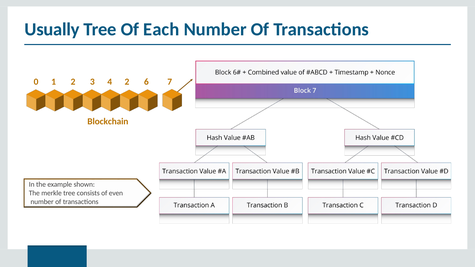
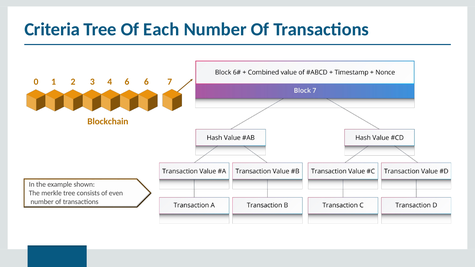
Usually: Usually -> Criteria (52, 29)
4 2: 2 -> 6 (127, 82)
